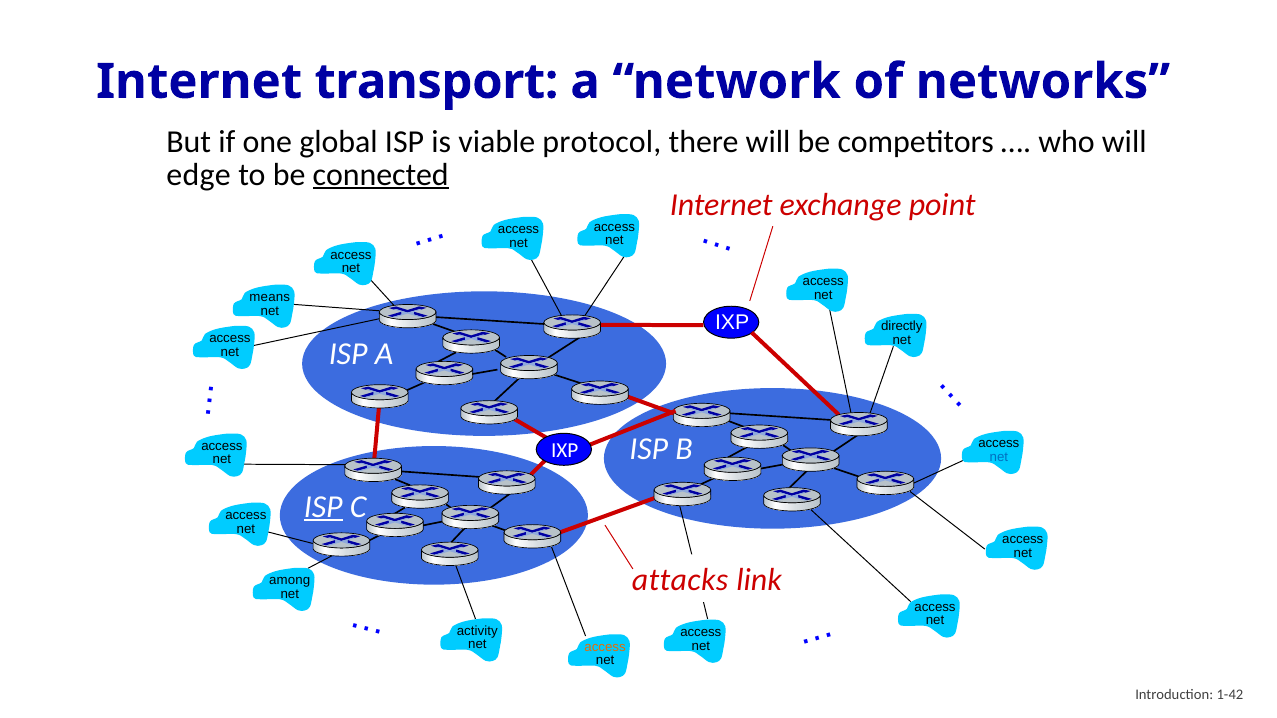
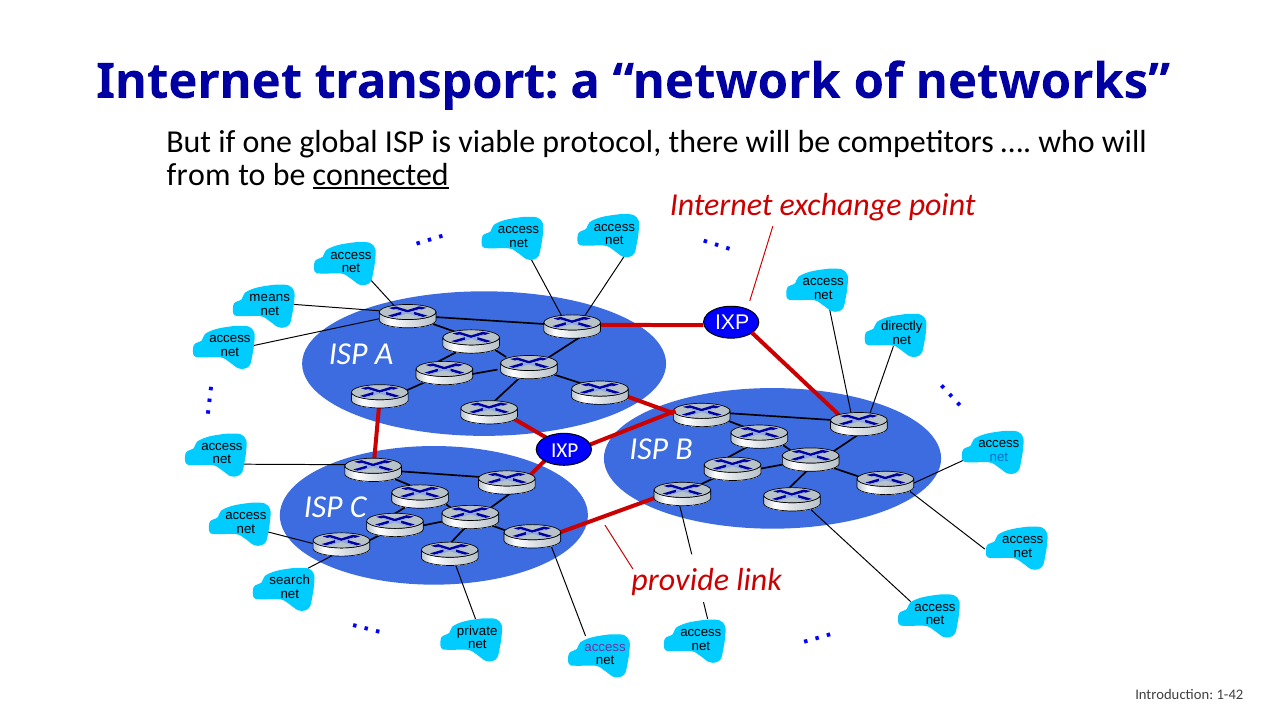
edge: edge -> from (199, 175)
ISP underline: present -> none (323, 507)
attacks: attacks -> provide (680, 581)
among: among -> search (290, 581)
activity: activity -> private (477, 631)
access colour: orange -> purple (605, 647)
